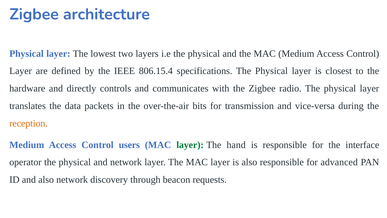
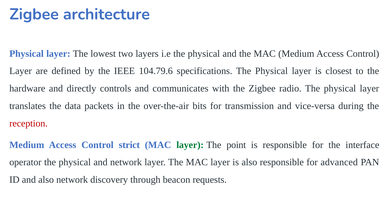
806.15.4: 806.15.4 -> 104.79.6 (156, 71)
reception colour: orange -> red (29, 123)
users: users -> strict (129, 145)
hand: hand -> point (236, 145)
